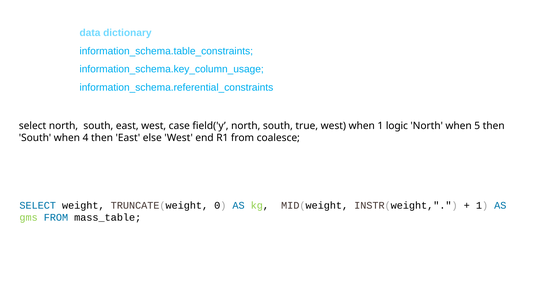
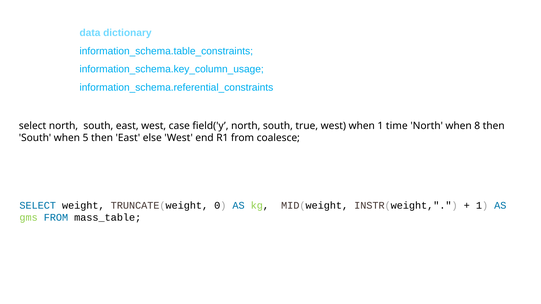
logic: logic -> time (397, 126)
5: 5 -> 8 (477, 126)
4: 4 -> 5 (86, 138)
